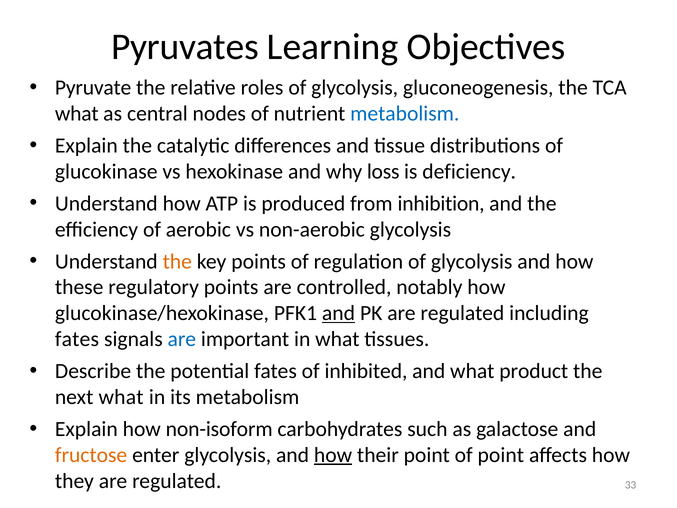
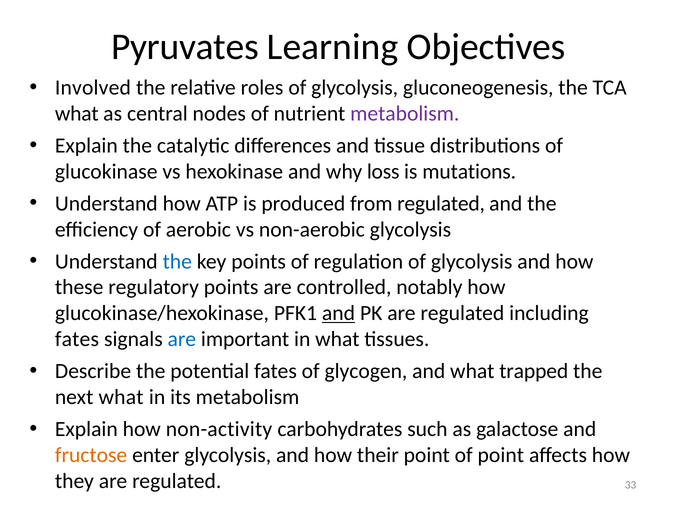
Pyruvate: Pyruvate -> Involved (93, 88)
metabolism colour: blue -> purple (405, 114)
deficiency: deficiency -> mutations (469, 171)
from inhibition: inhibition -> regulated (441, 203)
the colour: orange -> blue (177, 261)
inhibited: inhibited -> glycogen (366, 371)
product: product -> trapped (534, 371)
non-isoform: non-isoform -> non-activity (219, 429)
how underline: present -> none (333, 455)
